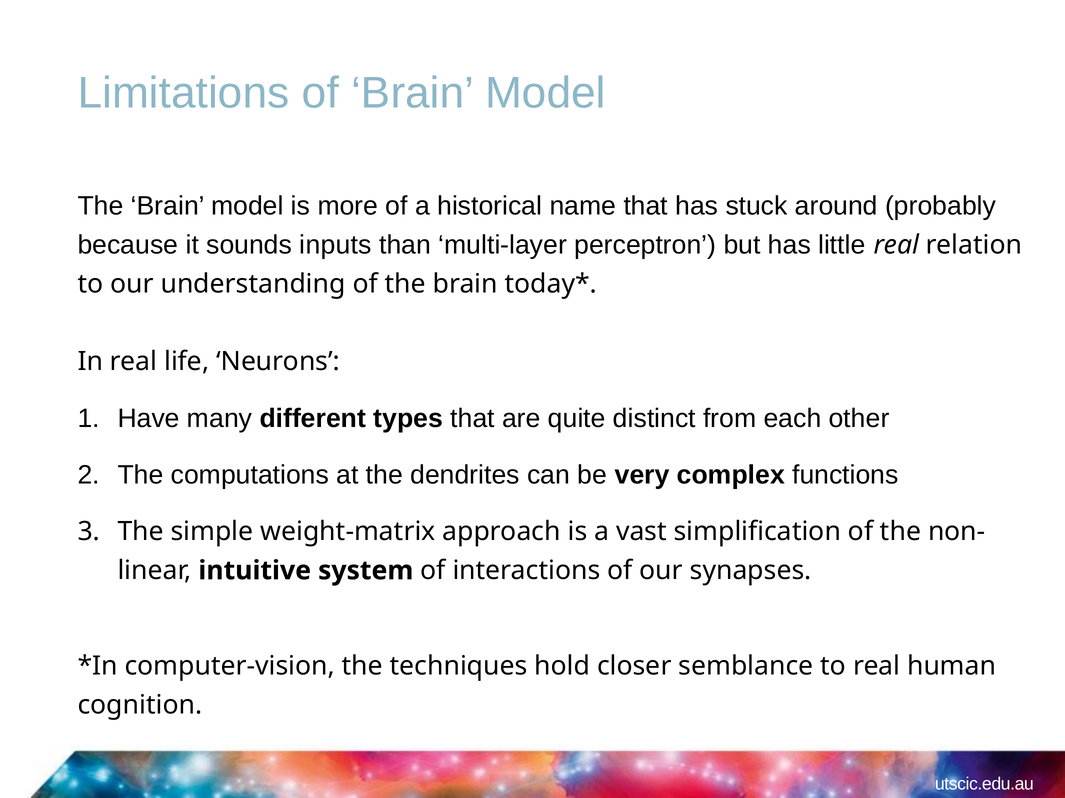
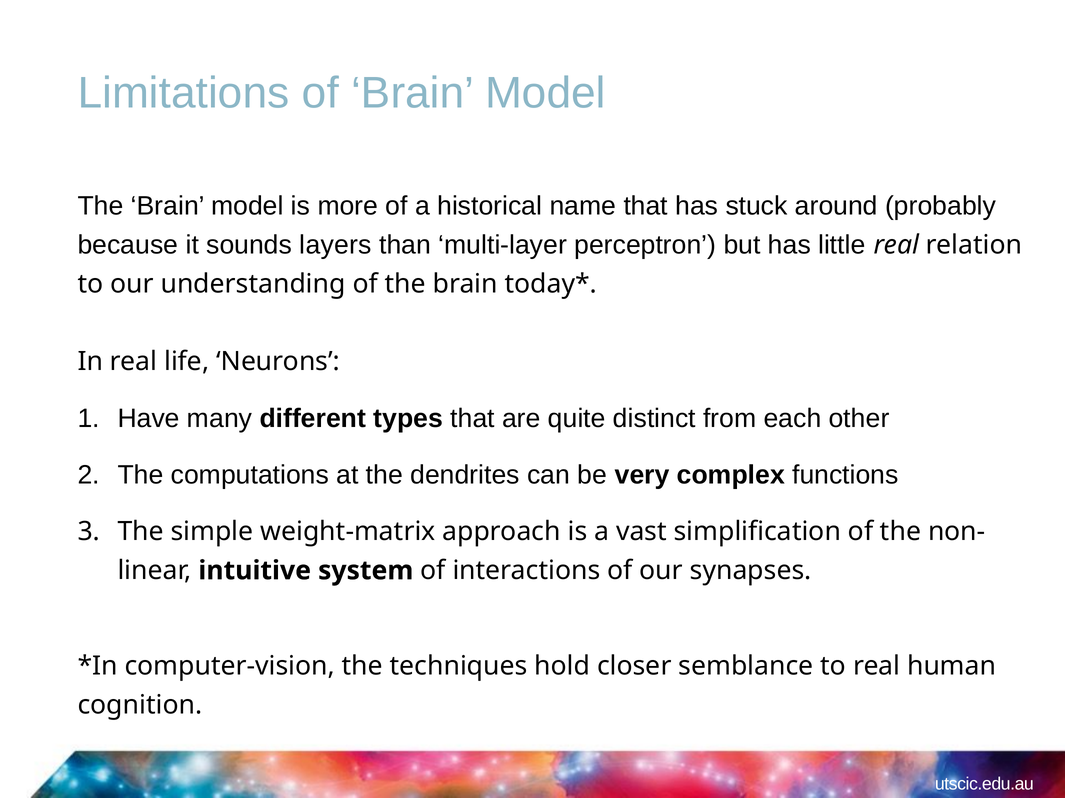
inputs: inputs -> layers (335, 245)
